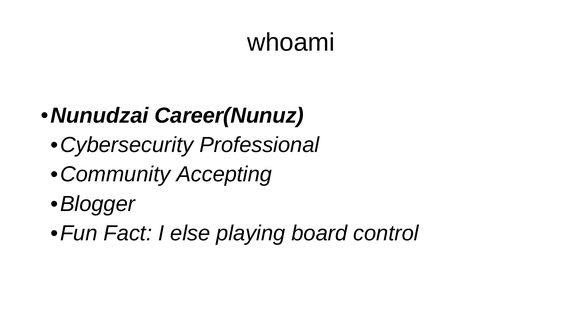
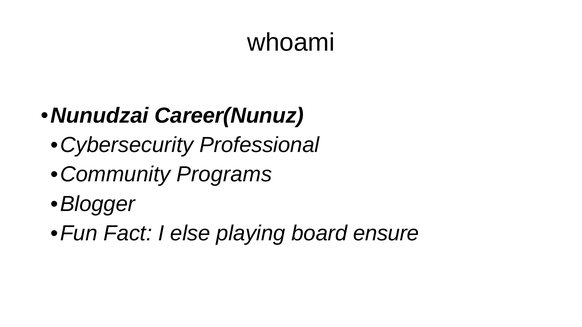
Accepting: Accepting -> Programs (224, 175)
control: control -> ensure (386, 234)
